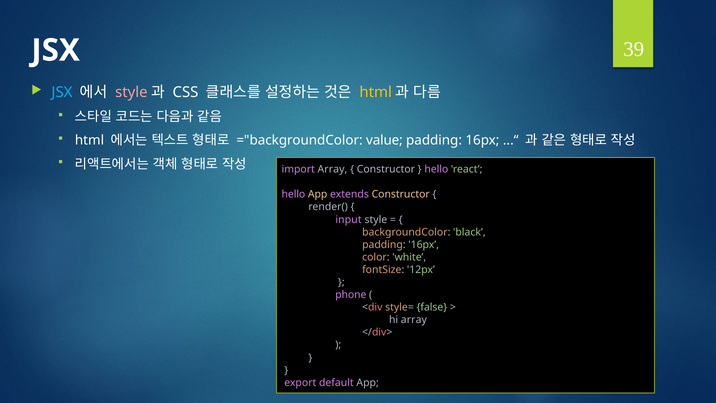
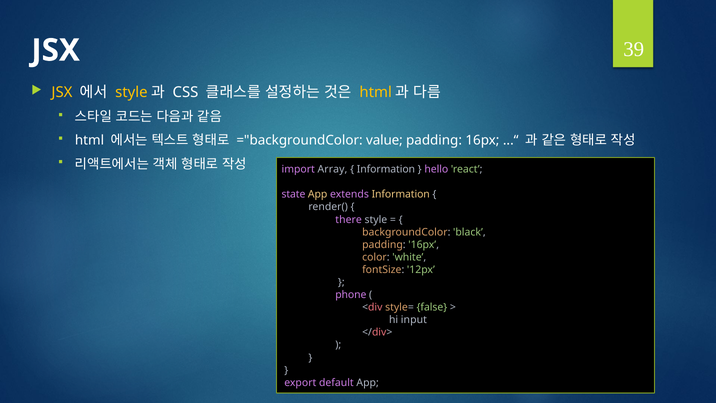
JSX colour: light blue -> yellow (62, 92)
style colour: pink -> yellow (131, 92)
Constructor: Constructor -> Information (386, 169)
hello: hello -> state (293, 194)
extends Constructor: Constructor -> Information (401, 194)
input: input -> there (349, 219)
hi array: array -> input (414, 320)
